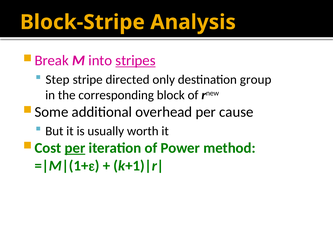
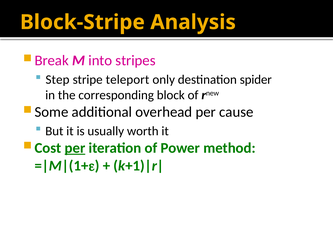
stripes underline: present -> none (136, 60)
directed: directed -> teleport (128, 80)
group: group -> spider (256, 80)
